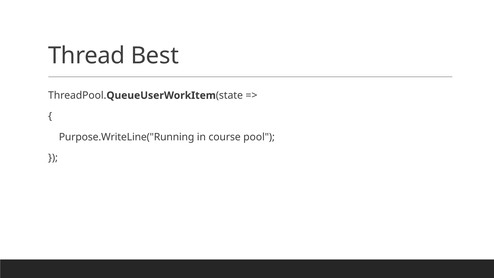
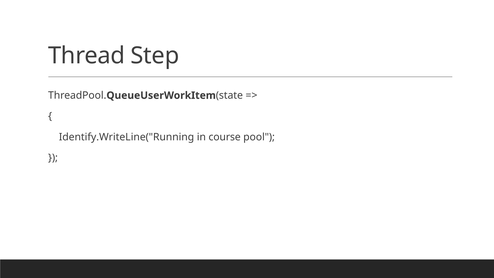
Best: Best -> Step (155, 56)
Purpose.WriteLine("Running: Purpose.WriteLine("Running -> Identify.WriteLine("Running (126, 137)
